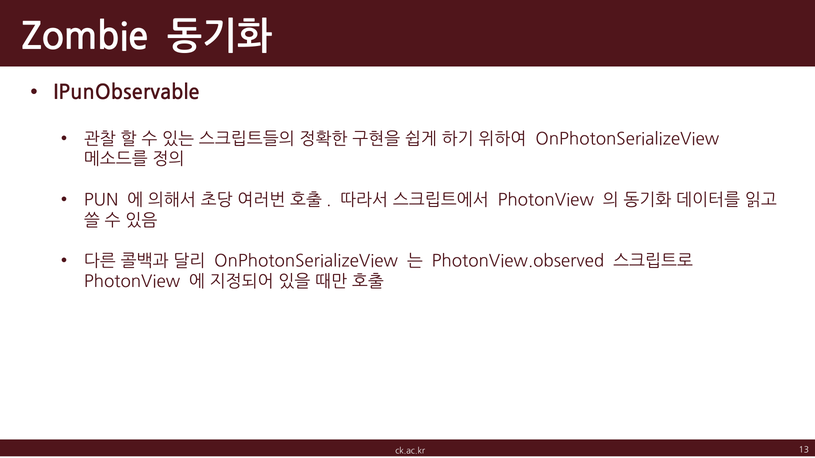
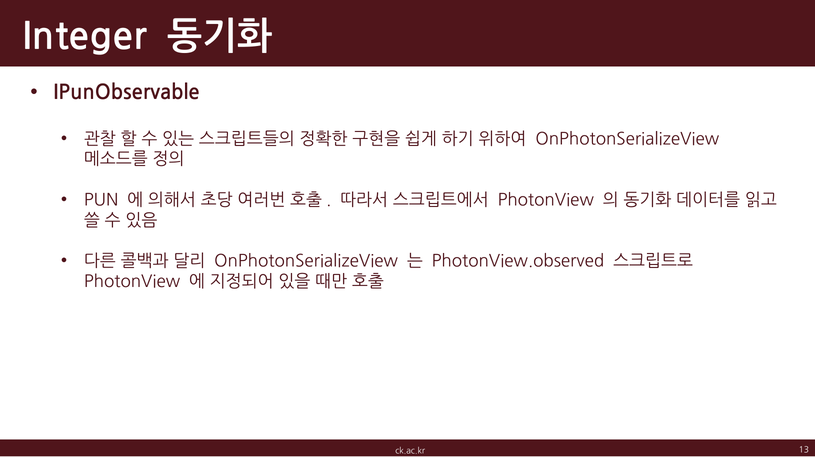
Zombie: Zombie -> Integer (85, 37)
